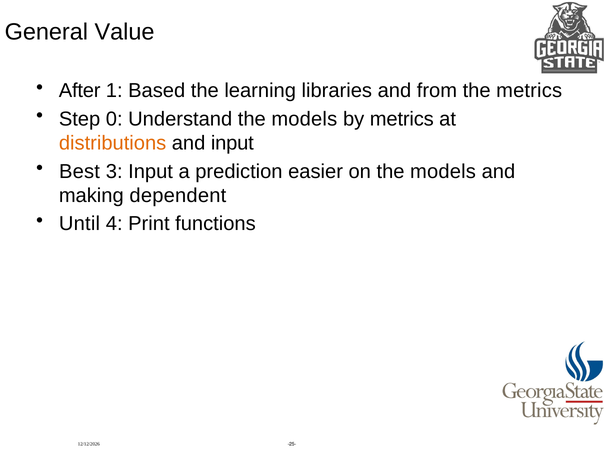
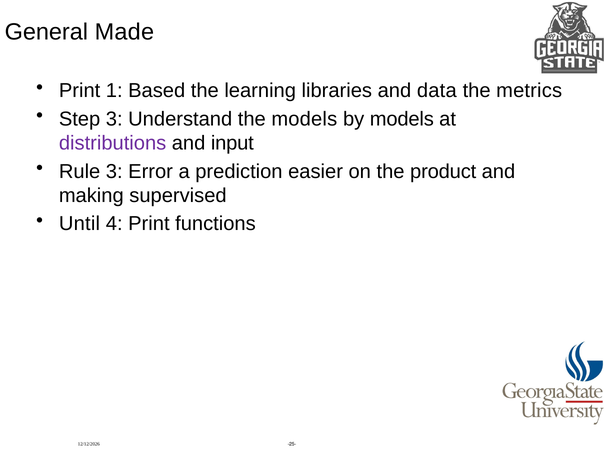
Value: Value -> Made (124, 32)
After: After -> Print (80, 91)
from: from -> data (437, 91)
Step 0: 0 -> 3 (114, 119)
by metrics: metrics -> models (402, 119)
distributions colour: orange -> purple (113, 143)
Best: Best -> Rule (80, 171)
3 Input: Input -> Error (151, 171)
on the models: models -> product (443, 171)
dependent: dependent -> supervised (178, 196)
